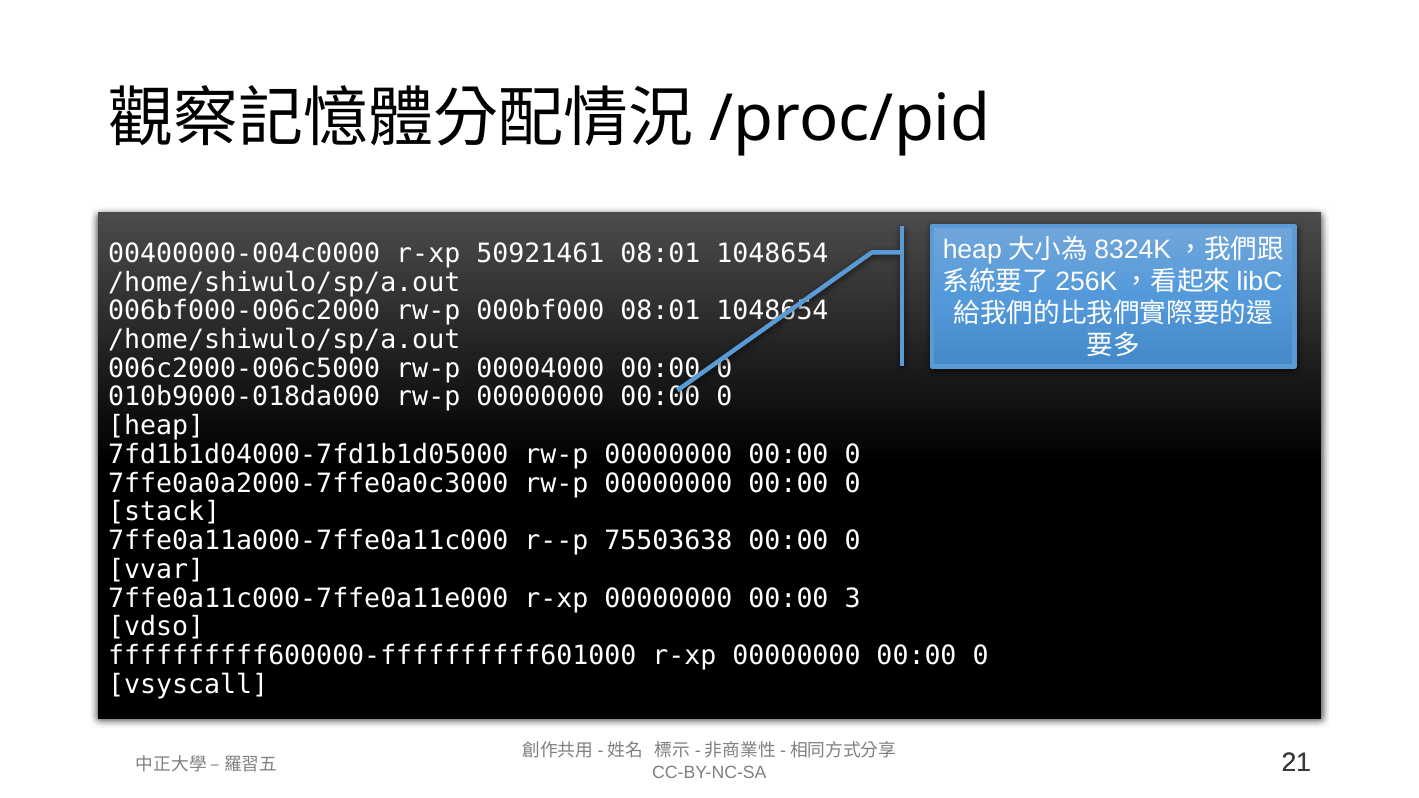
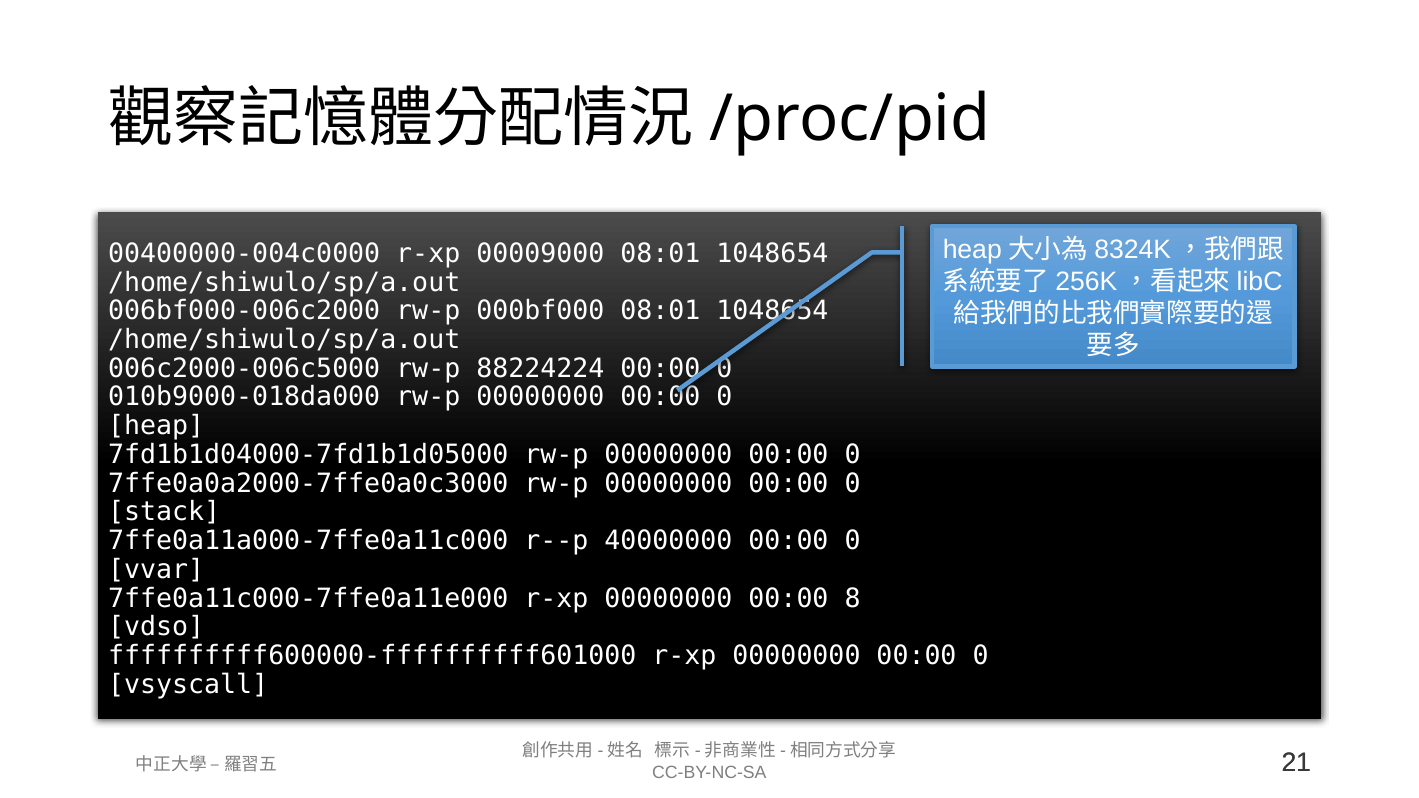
50921461: 50921461 -> 00009000 (540, 254)
00004000: 00004000 -> 88224224 (540, 369)
75503638: 75503638 -> 40000000 (668, 541)
3: 3 -> 8 (853, 598)
